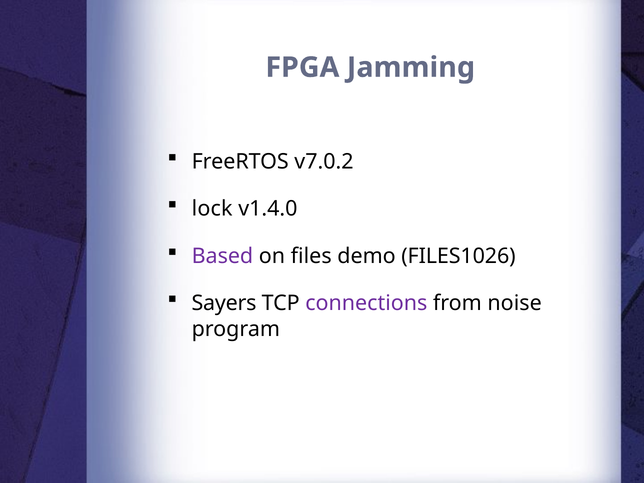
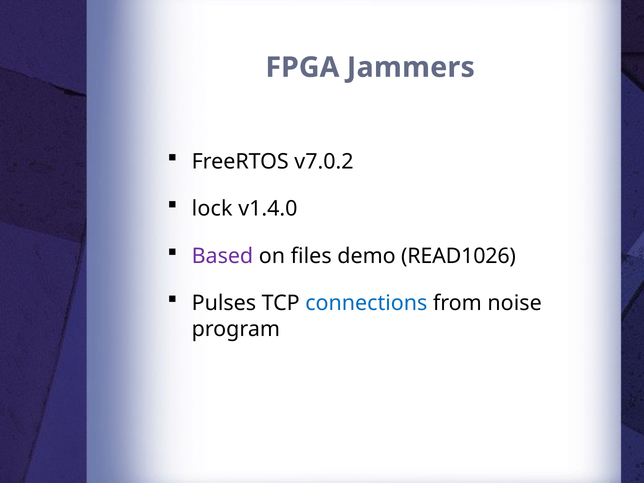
Jamming: Jamming -> Jammers (411, 67)
FILES1026: FILES1026 -> READ1026 (459, 256)
Sayers: Sayers -> Pulses (224, 303)
connections colour: purple -> blue (366, 303)
